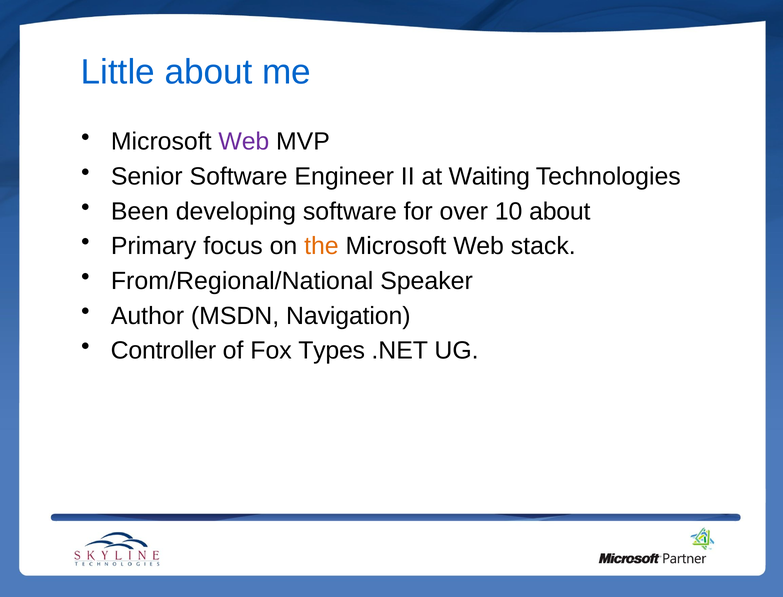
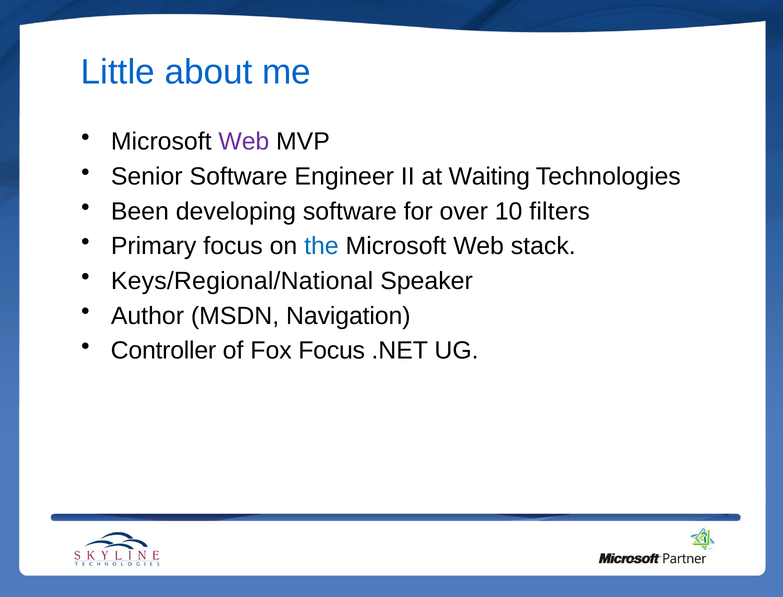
10 about: about -> filters (560, 211)
the colour: orange -> blue (321, 246)
From/Regional/National: From/Regional/National -> Keys/Regional/National (242, 281)
Fox Types: Types -> Focus (332, 350)
